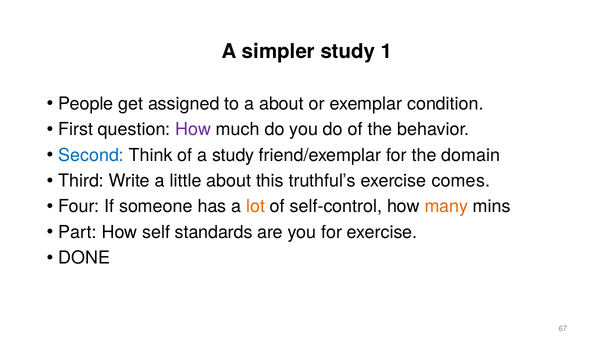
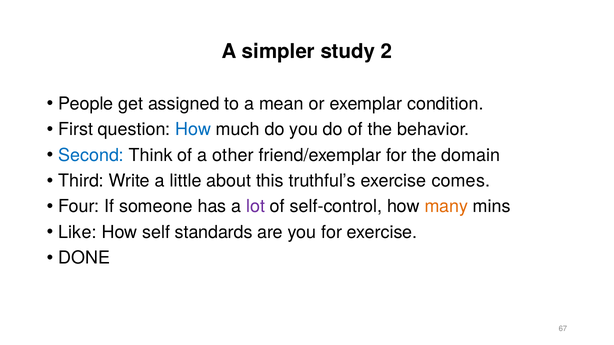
1: 1 -> 2 (387, 52)
a about: about -> mean (281, 104)
How colour: purple -> blue (193, 130)
a study: study -> other (233, 155)
lot colour: orange -> purple (256, 207)
Part: Part -> Like (77, 233)
